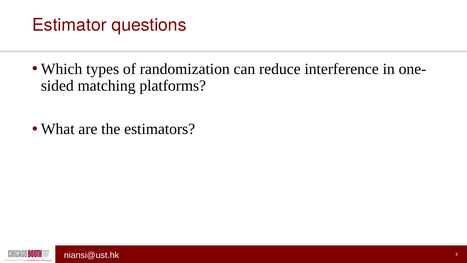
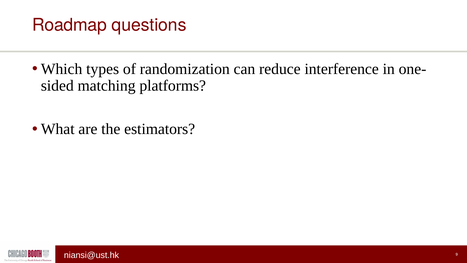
Estimator: Estimator -> Roadmap (69, 25)
